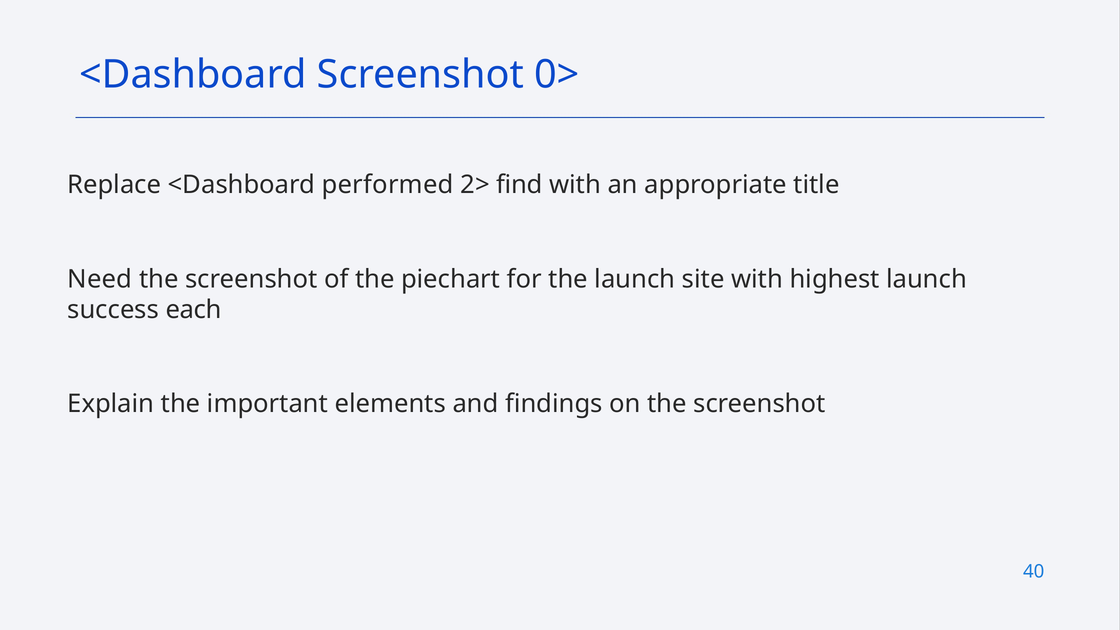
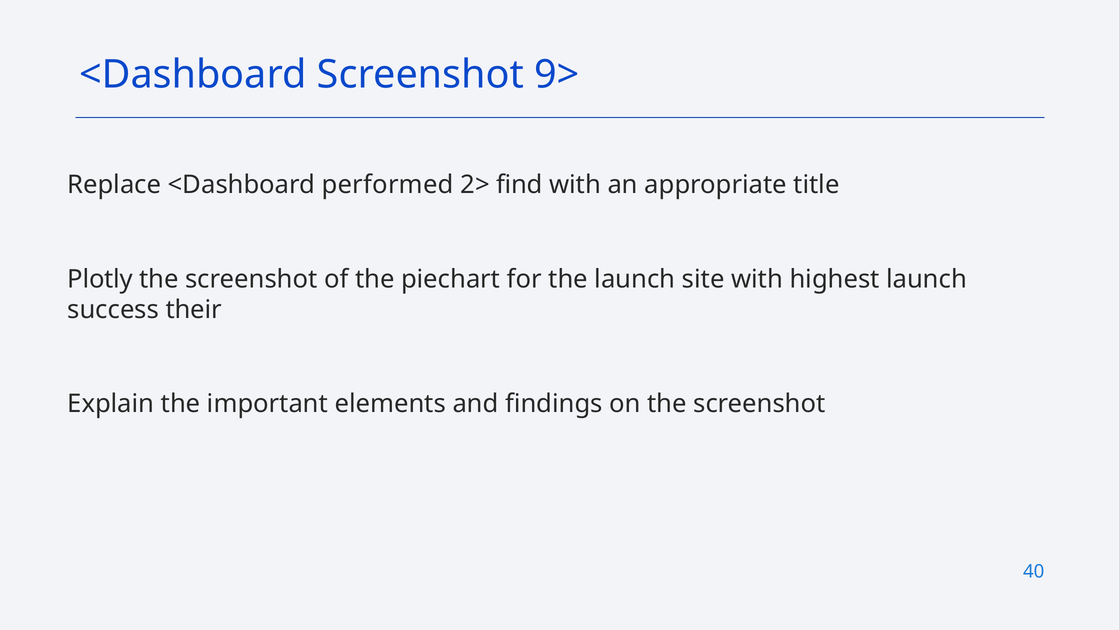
0>: 0> -> 9> (557, 75)
Need: Need -> Plotly (100, 279)
each: each -> their (194, 310)
